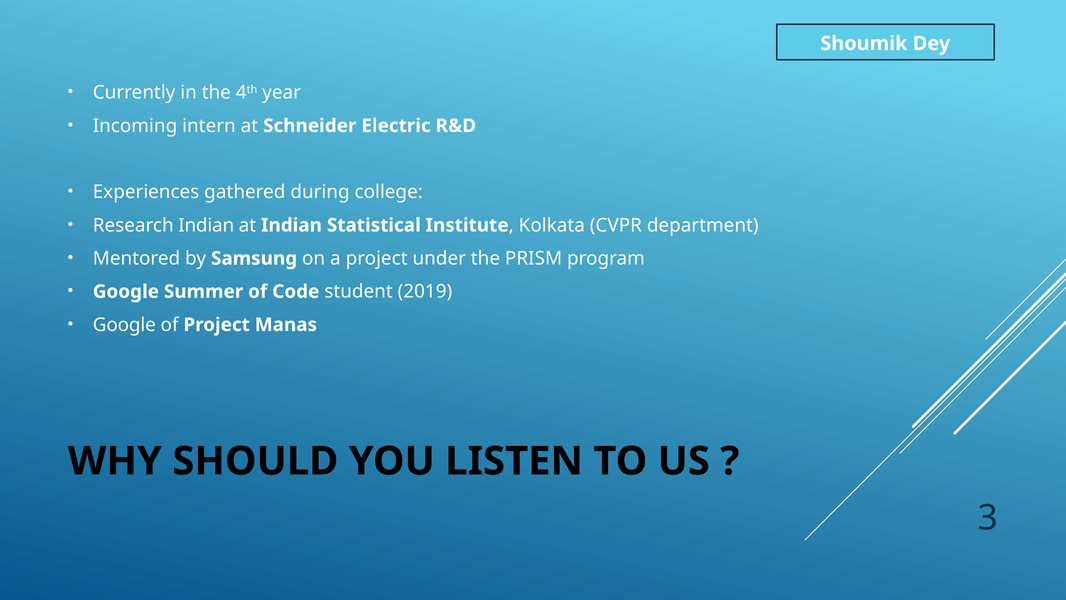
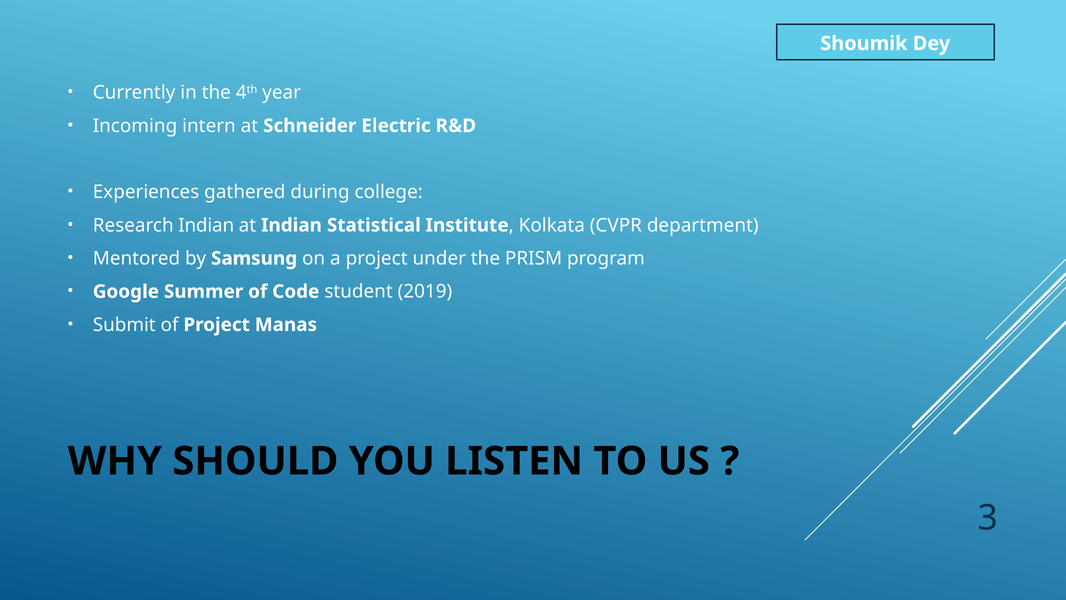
Google: Google -> Submit (124, 325)
